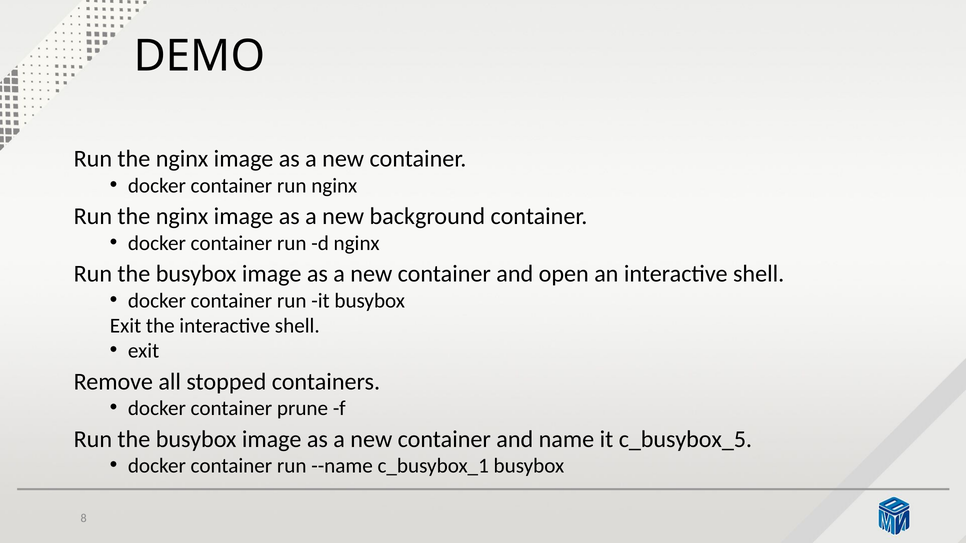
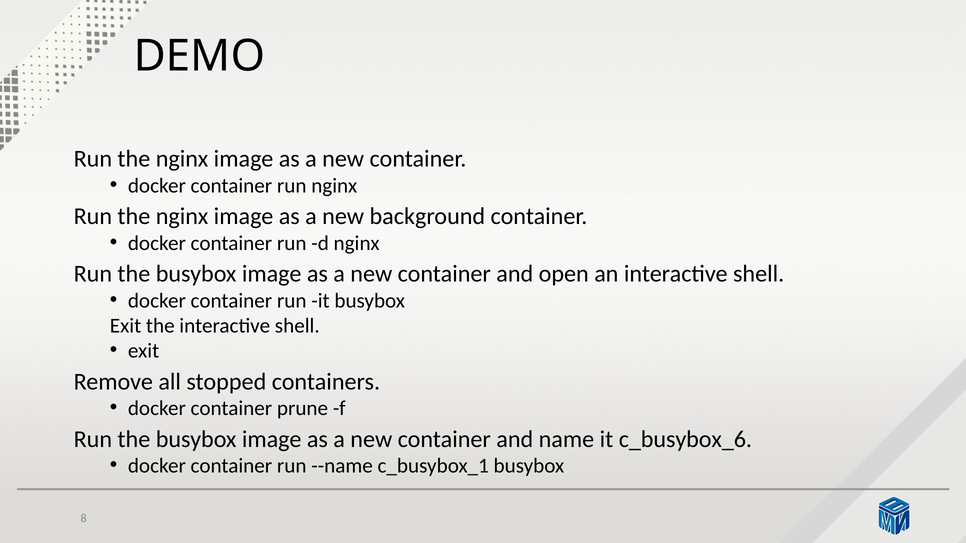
c_busybox_5: c_busybox_5 -> c_busybox_6 (685, 439)
